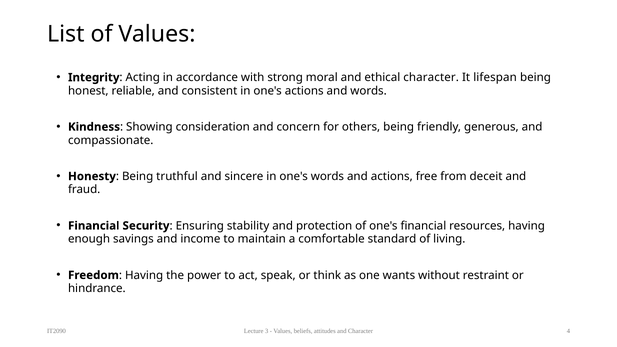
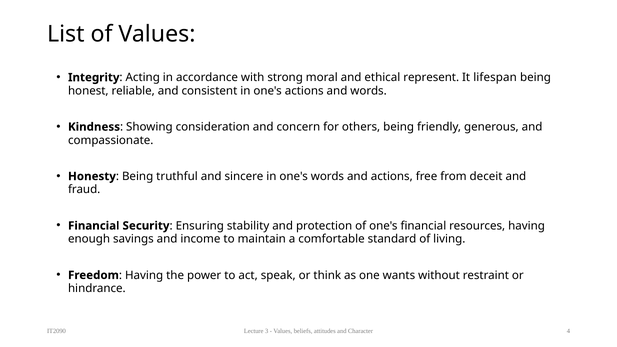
ethical character: character -> represent (431, 77)
